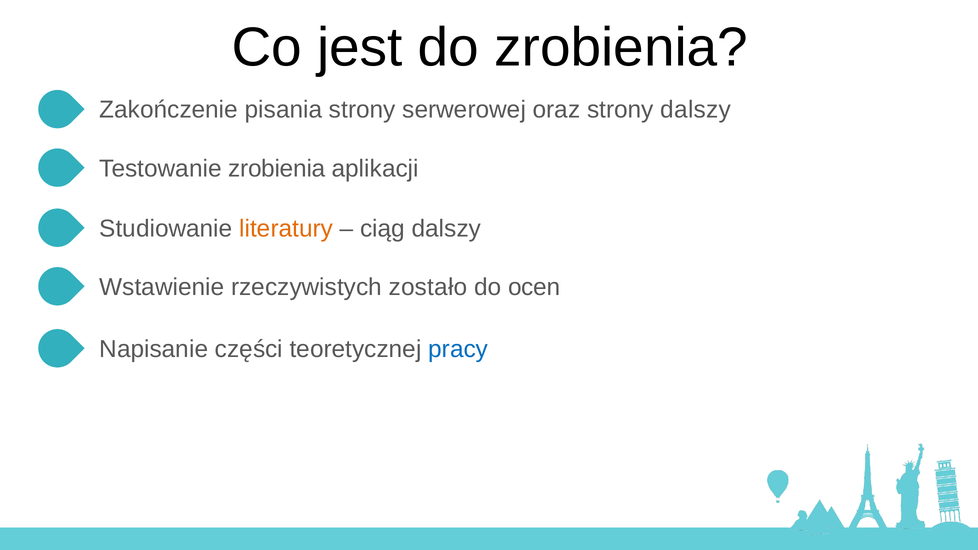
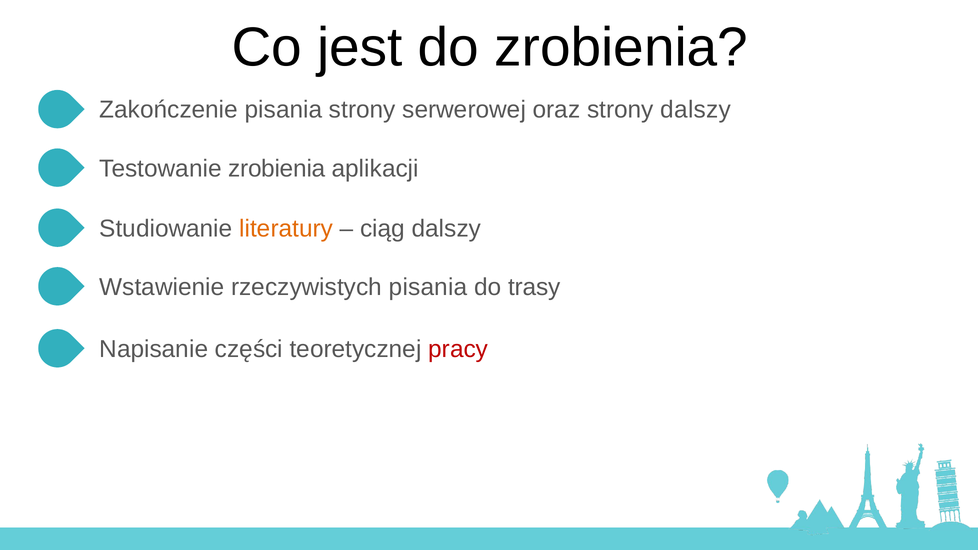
rzeczywistych zostało: zostało -> pisania (428, 287)
ocen: ocen -> trasy (534, 287)
pracy colour: blue -> red (458, 349)
